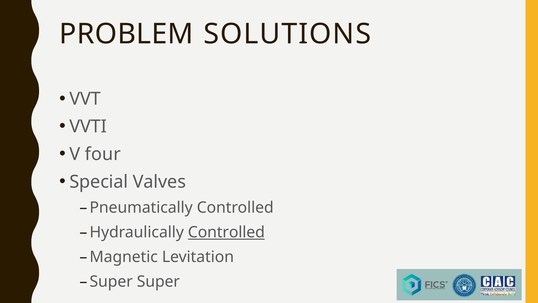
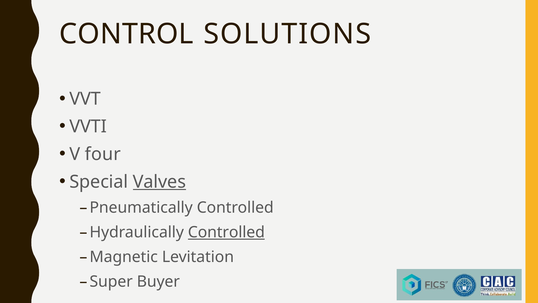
PROBLEM: PROBLEM -> CONTROL (126, 34)
Valves underline: none -> present (159, 182)
Super Super: Super -> Buyer (158, 281)
